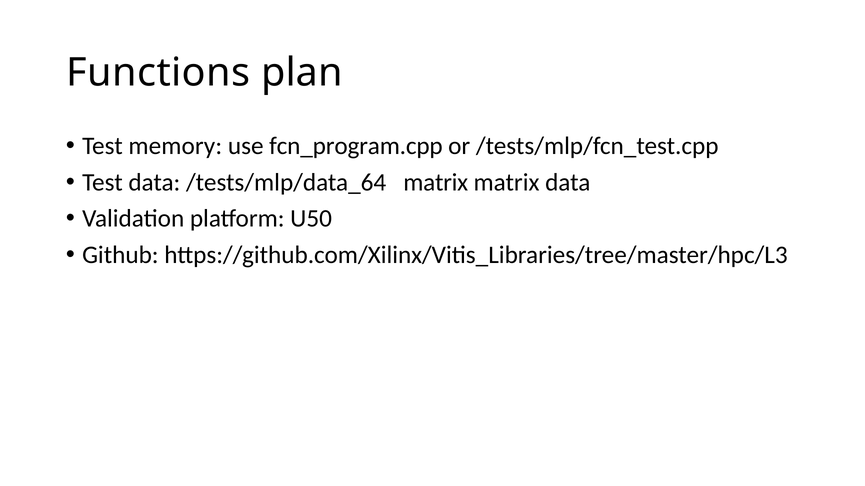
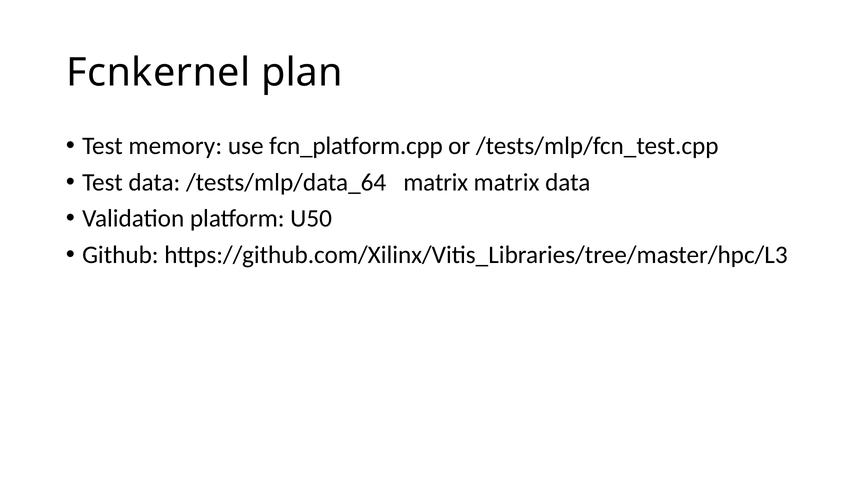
Functions: Functions -> Fcnkernel (158, 73)
fcn_program.cpp: fcn_program.cpp -> fcn_platform.cpp (356, 146)
